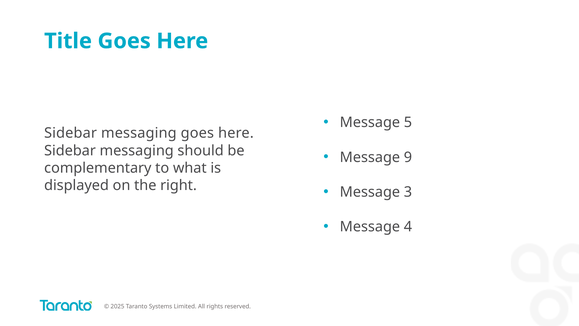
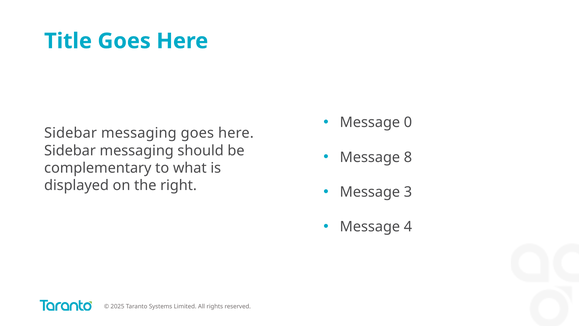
5: 5 -> 0 (408, 122)
9: 9 -> 8 (408, 157)
